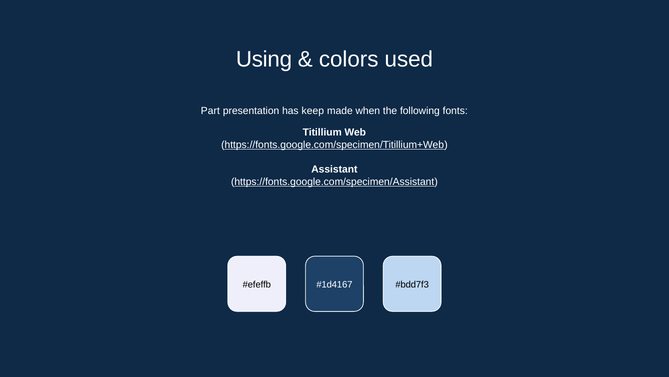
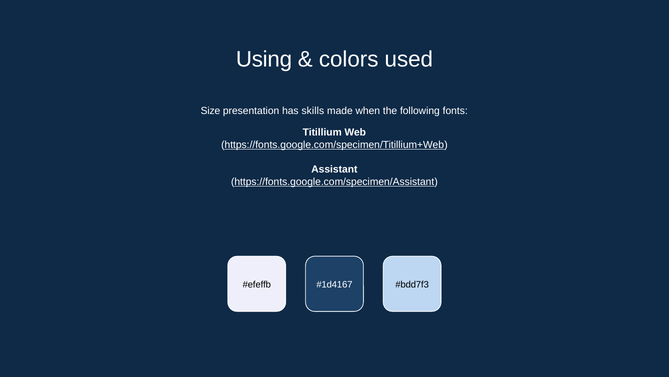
Part: Part -> Size (210, 111)
keep: keep -> skills (313, 111)
